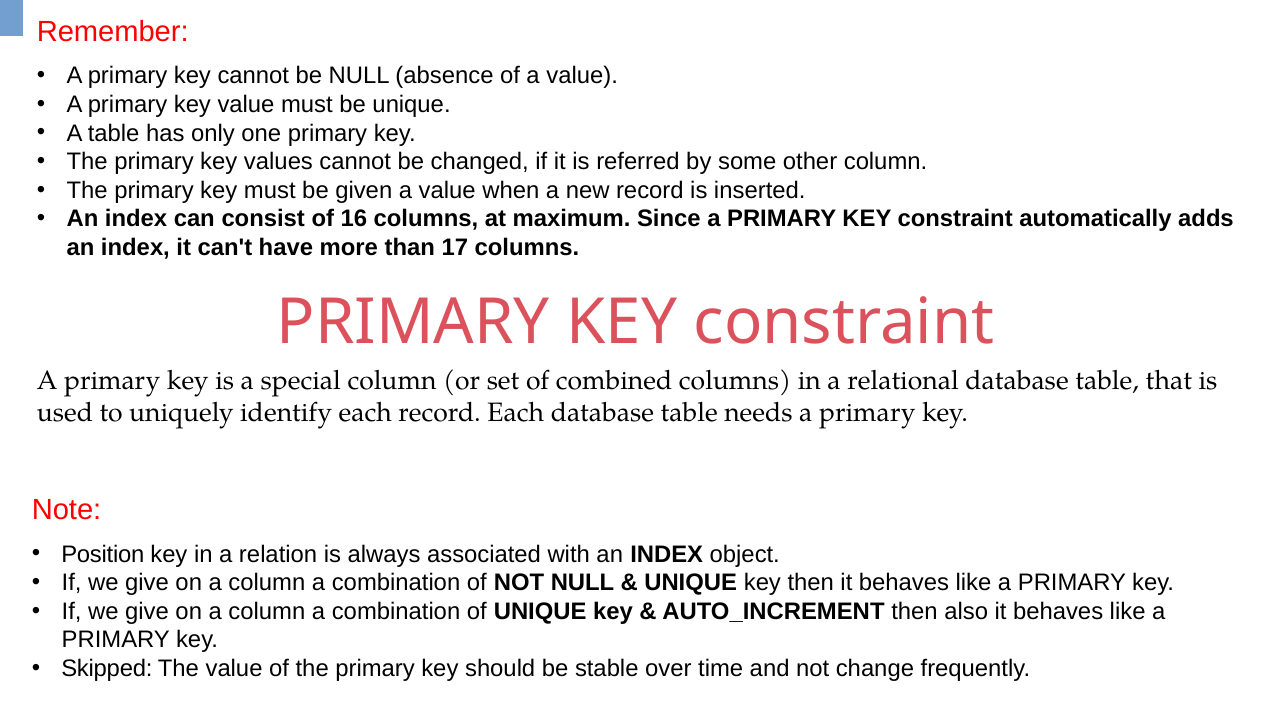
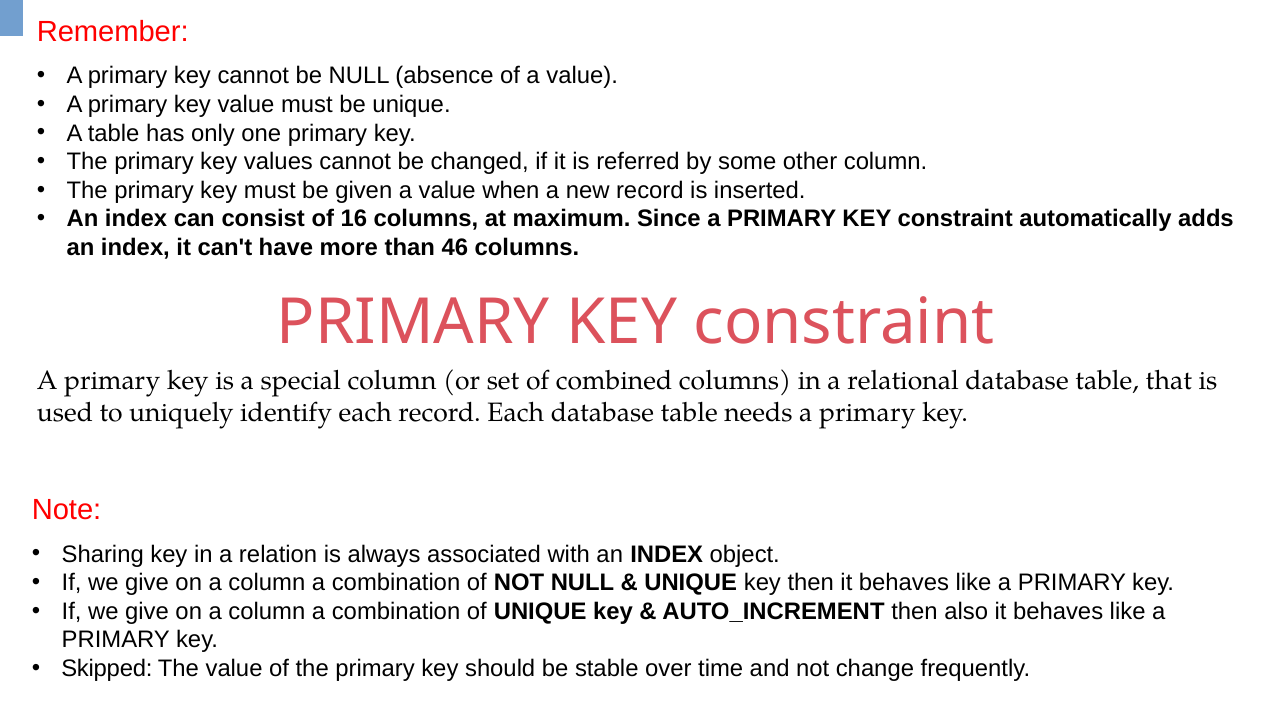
17: 17 -> 46 (455, 248)
Position: Position -> Sharing (103, 554)
